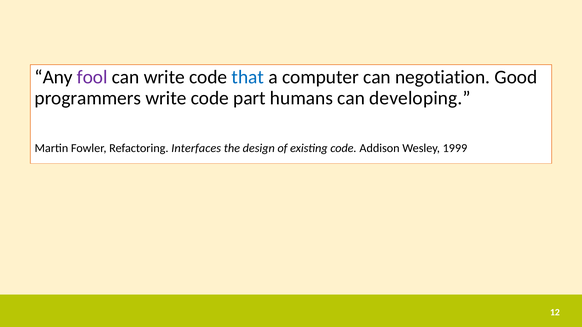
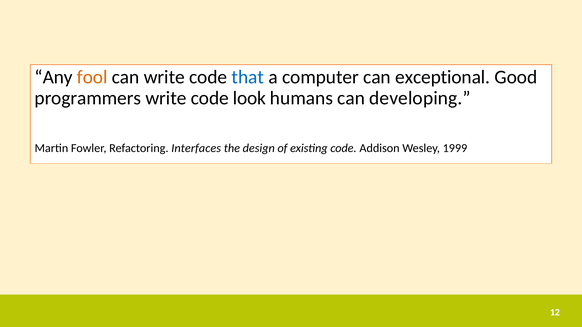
fool colour: purple -> orange (92, 77)
negotiation: negotiation -> exceptional (443, 77)
part: part -> look (250, 98)
